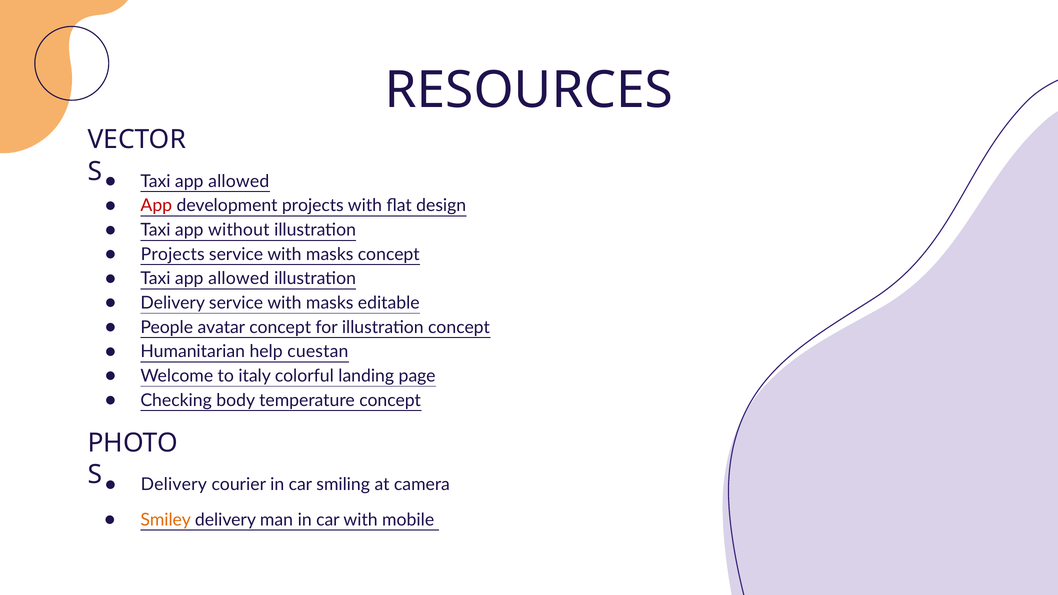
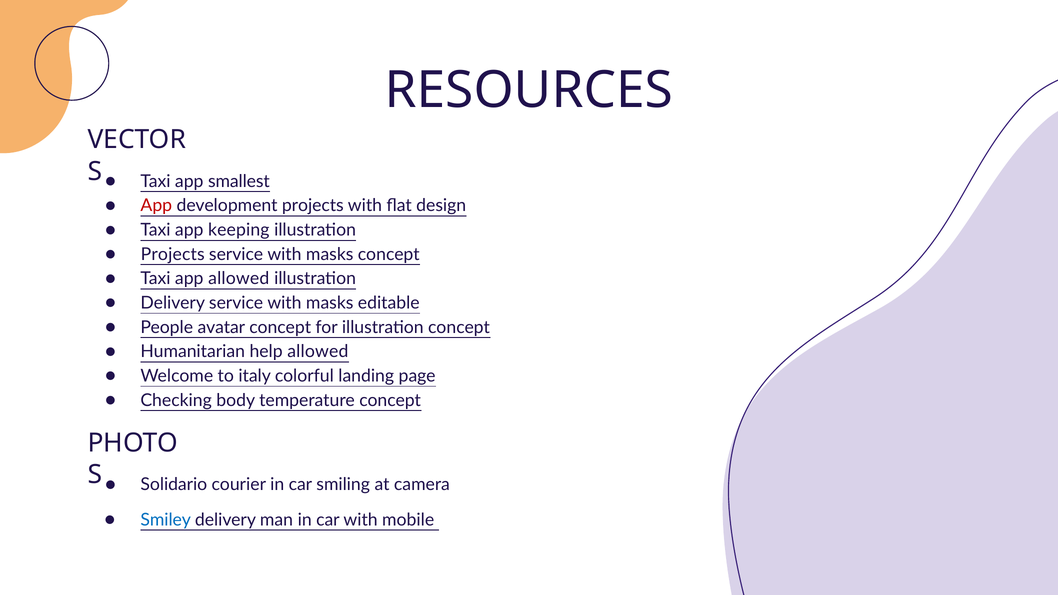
allowed: allowed -> smallest (239, 181)
without: without -> keeping (239, 230)
help cuestan: cuestan -> allowed (318, 352)
Delivery: Delivery -> Solidario (174, 485)
Smiley colour: orange -> blue (166, 520)
